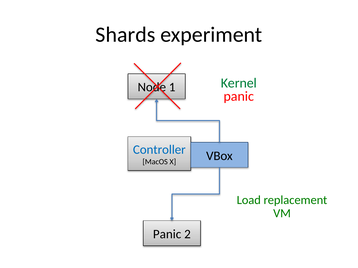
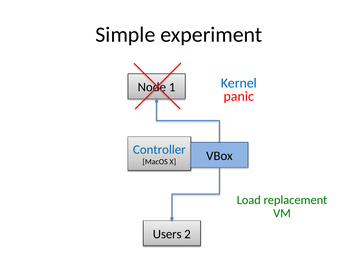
Shards: Shards -> Simple (125, 35)
Kernel colour: green -> blue (239, 83)
Panic: Panic -> Users (167, 235)
